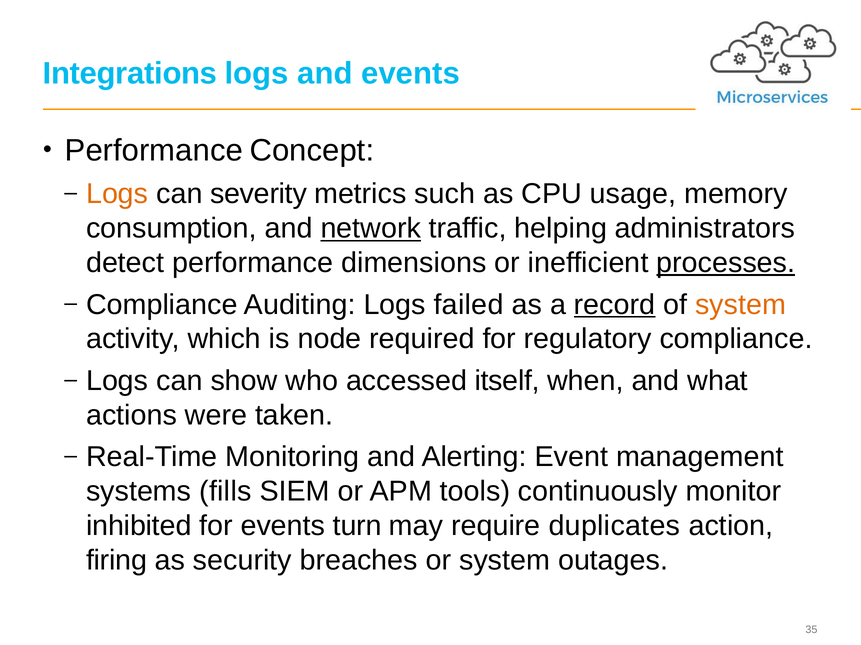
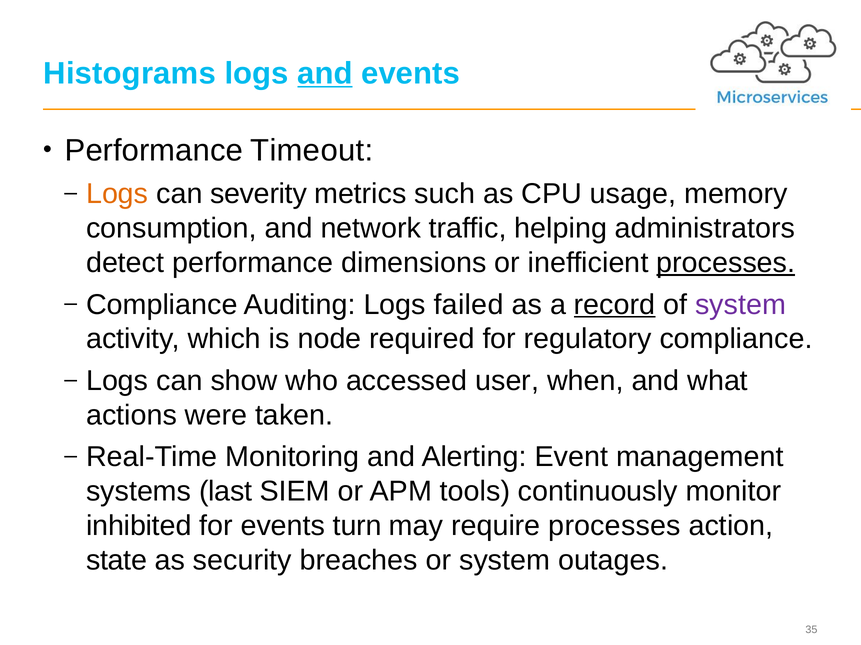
Integrations: Integrations -> Histograms (130, 74)
and underline: none -> present (325, 74)
Concept: Concept -> Timeout (312, 151)
network underline: present -> none (371, 229)
system colour: orange -> purple (741, 305)
itself: itself -> user (507, 381)
fills: fills -> last (226, 492)
require duplicates: duplicates -> processes (614, 526)
firing: firing -> state (117, 561)
